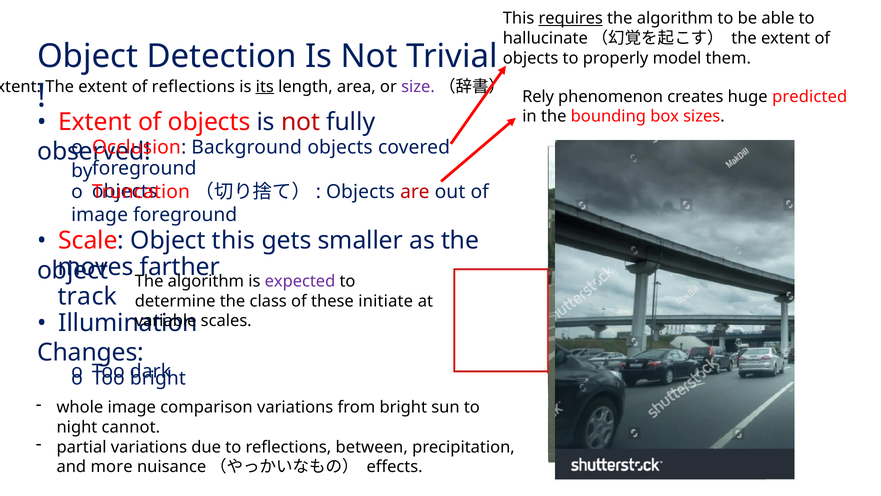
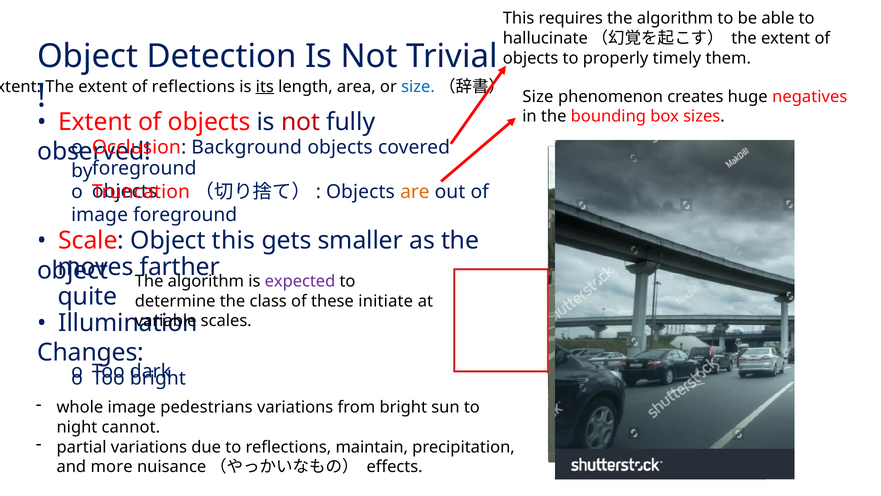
requires underline: present -> none (571, 18)
model: model -> timely (677, 58)
size colour: purple -> blue (418, 87)
Rely: Rely -> Size (538, 97)
predicted: predicted -> negatives (810, 97)
are colour: red -> orange (415, 191)
track: track -> quite (88, 296)
comparison: comparison -> pedestrians (206, 407)
between: between -> maintain (372, 447)
